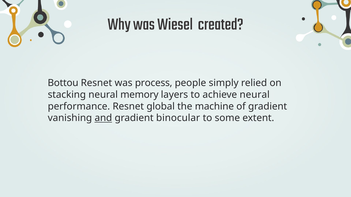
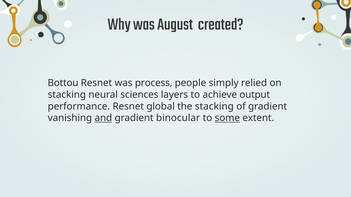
Wiesel: Wiesel -> August (175, 24)
memory: memory -> sciences (139, 95)
achieve neural: neural -> output (255, 95)
the machine: machine -> stacking (214, 107)
some underline: none -> present (227, 118)
